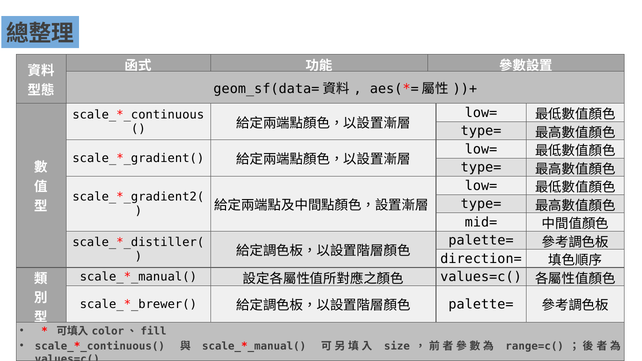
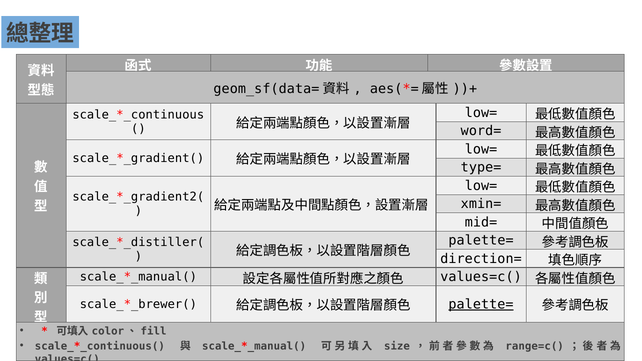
type=: type= -> word= (481, 131)
type=: type= -> xmin= (481, 204)
palette= underline: none -> present (481, 304)
